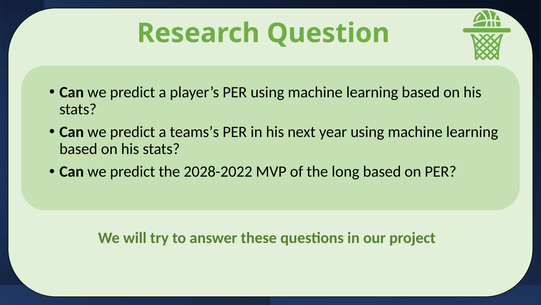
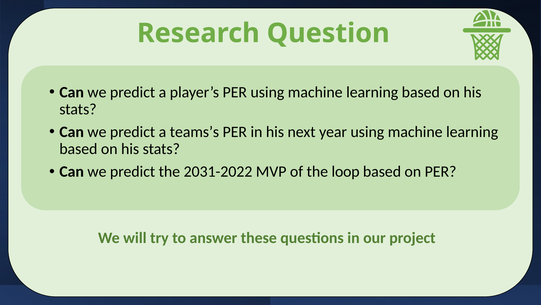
2028-2022: 2028-2022 -> 2031-2022 (218, 171)
long: long -> loop (346, 171)
